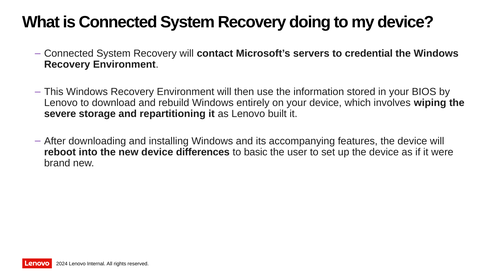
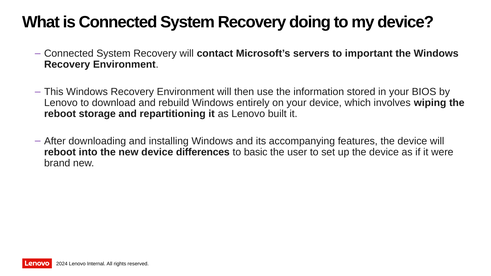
credential: credential -> important (369, 54)
severe: severe -> reboot (60, 114)
